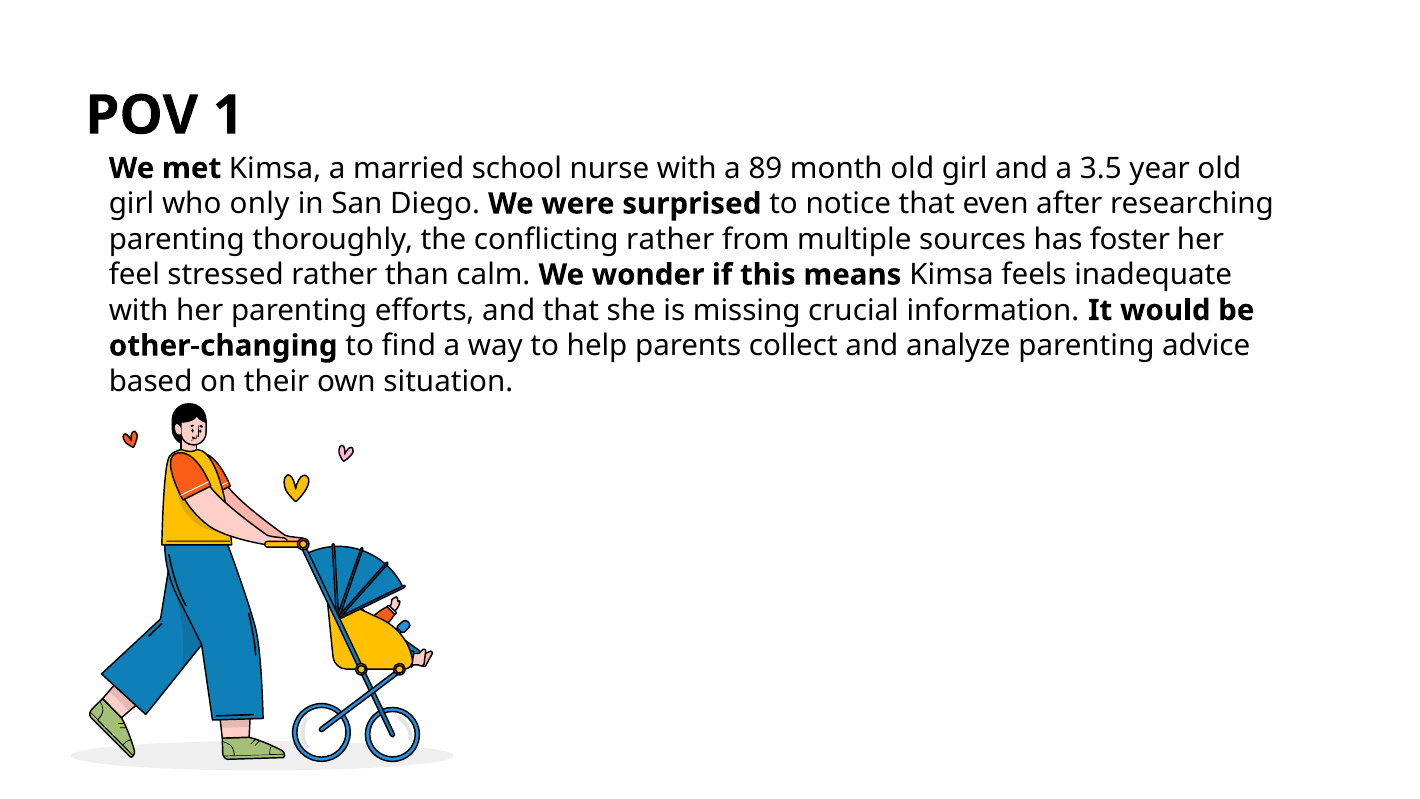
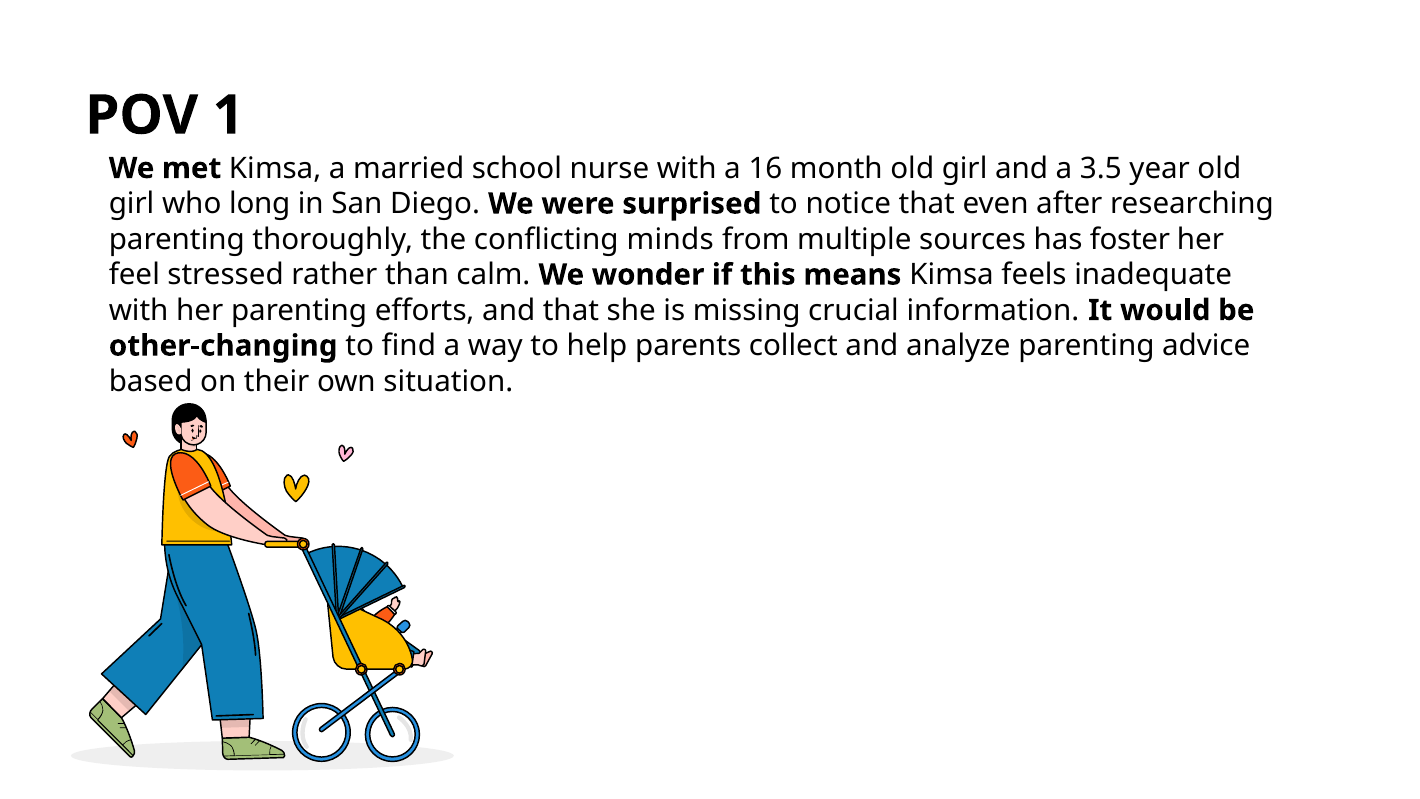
89: 89 -> 16 (765, 168)
only: only -> long (260, 204)
conflicting rather: rather -> minds (670, 239)
